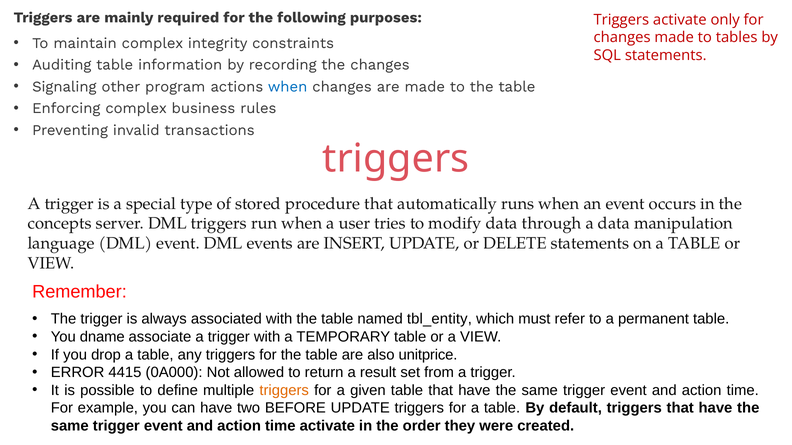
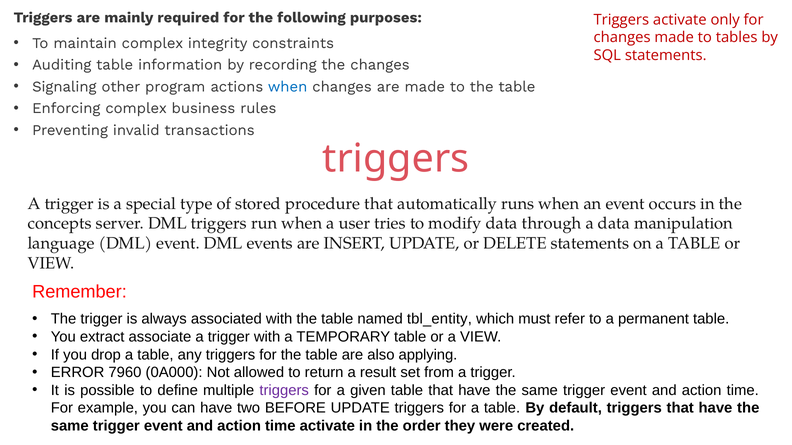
dname: dname -> extract (102, 337)
unitprice: unitprice -> applying (428, 355)
4415: 4415 -> 7960 (125, 373)
triggers colour: orange -> purple (284, 391)
